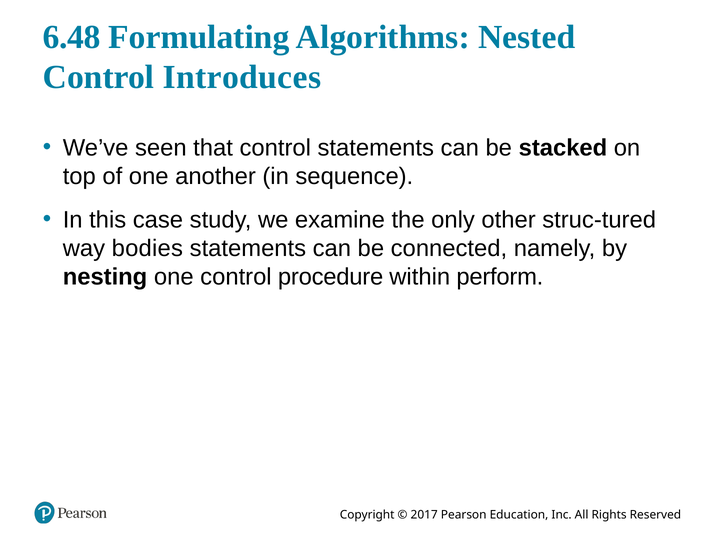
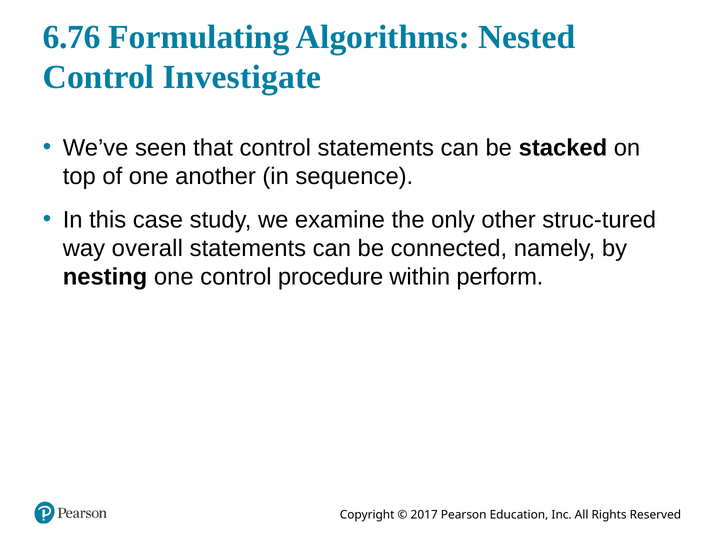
6.48: 6.48 -> 6.76 (72, 37)
Introduces: Introduces -> Investigate (242, 77)
bodies: bodies -> overall (147, 249)
